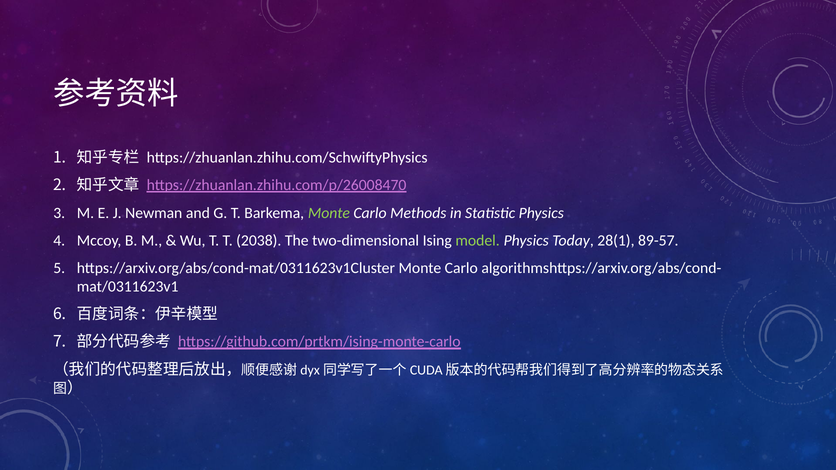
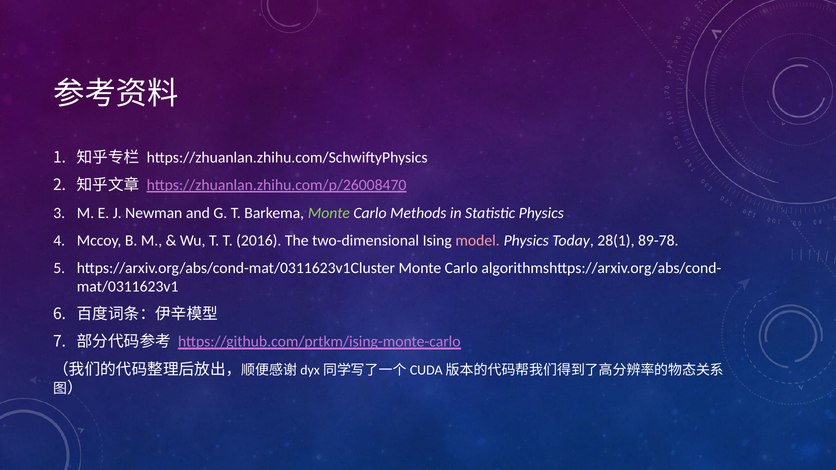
2038: 2038 -> 2016 (259, 240)
model colour: light green -> pink (478, 240)
89-57: 89-57 -> 89-78 (658, 240)
